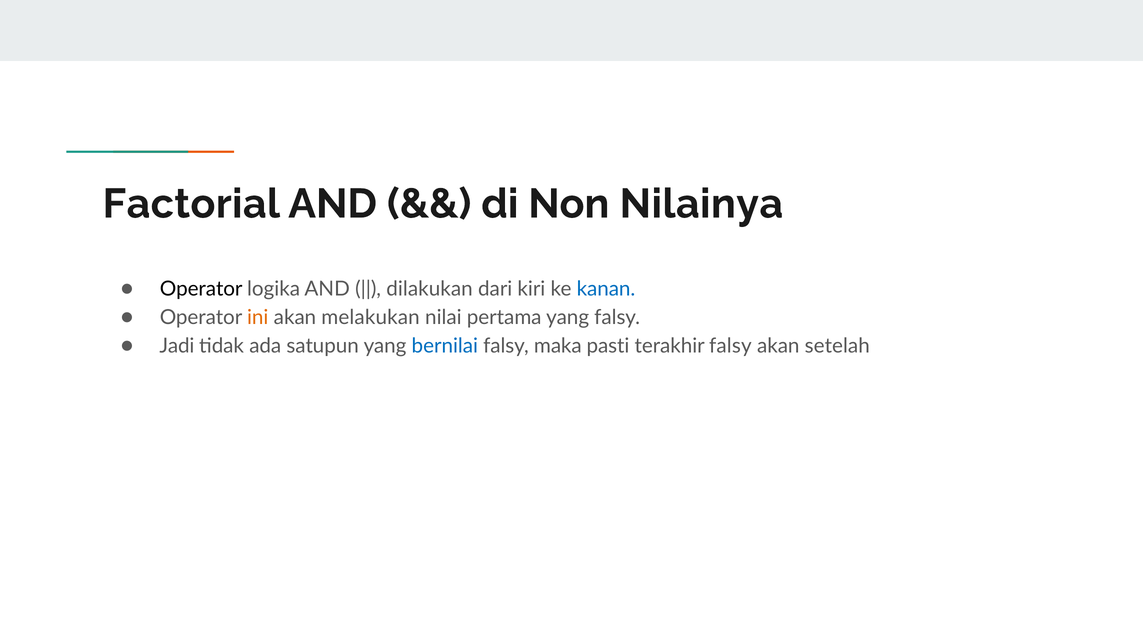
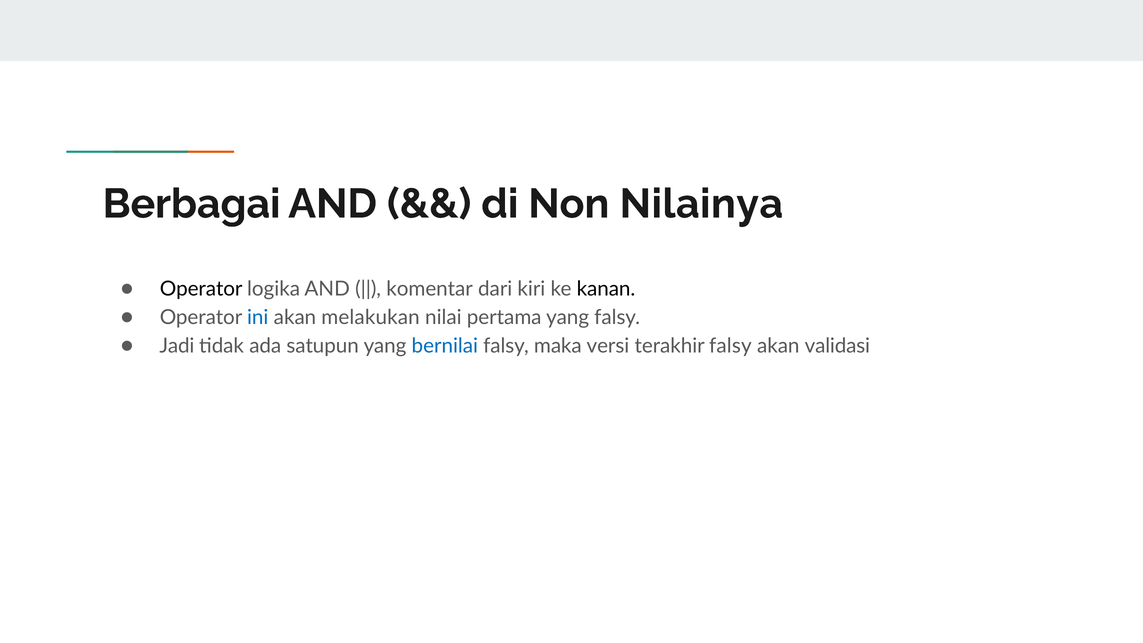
Factorial: Factorial -> Berbagai (192, 204)
dilakukan: dilakukan -> komentar (430, 289)
kanan colour: blue -> black (606, 289)
ini colour: orange -> blue (258, 317)
pasti: pasti -> versi (608, 346)
setelah: setelah -> validasi (837, 346)
